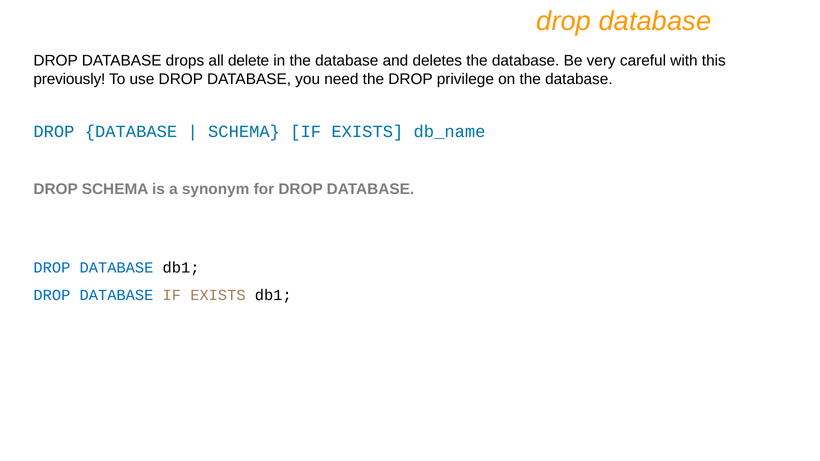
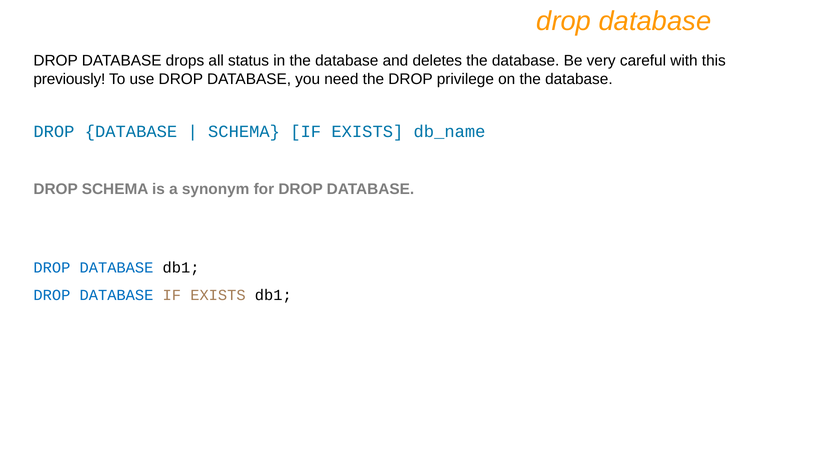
delete: delete -> status (249, 61)
